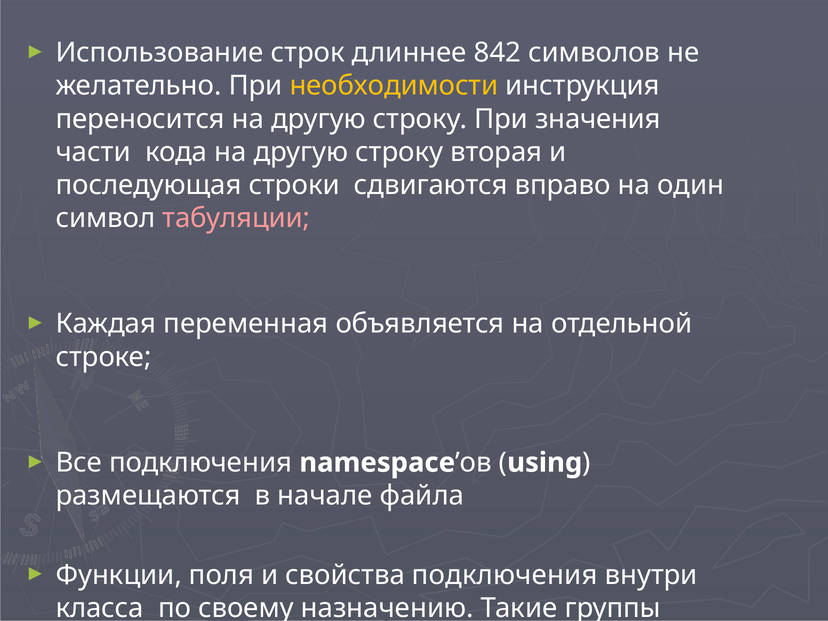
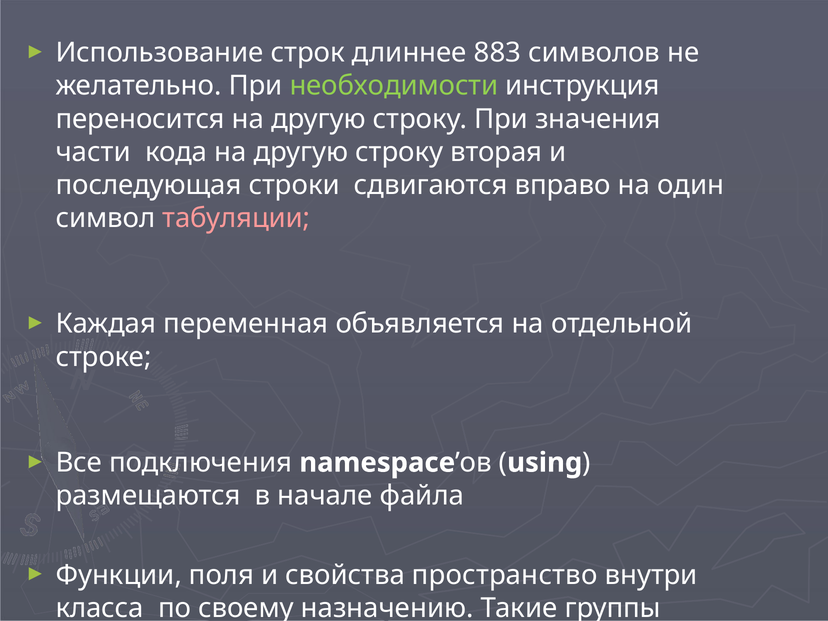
842: 842 -> 883 (498, 53)
необходимости colour: yellow -> light green (394, 86)
свойства подключения: подключения -> пространство (505, 575)
